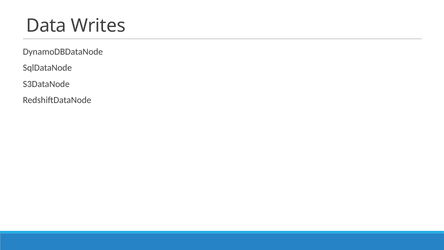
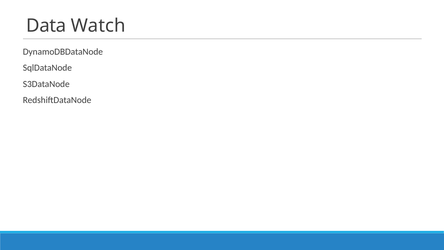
Writes: Writes -> Watch (98, 26)
